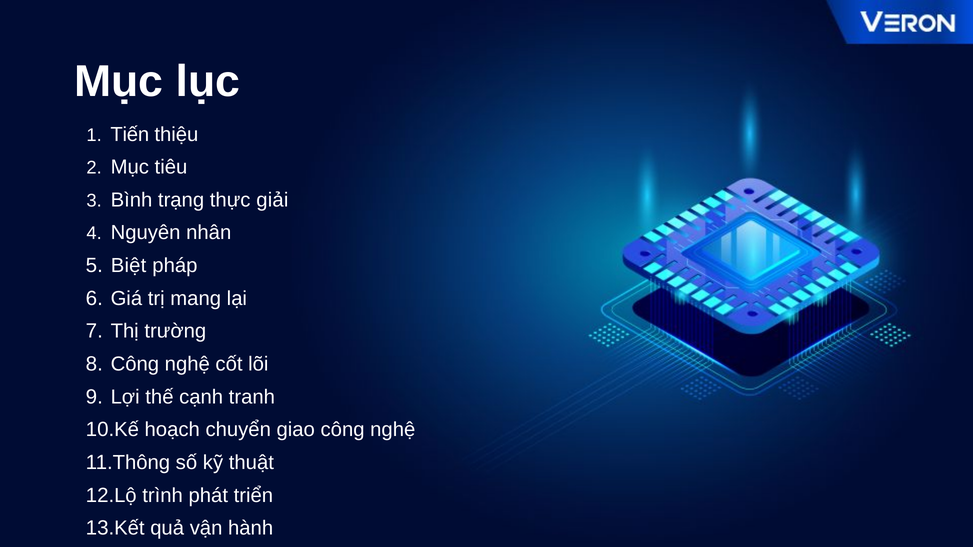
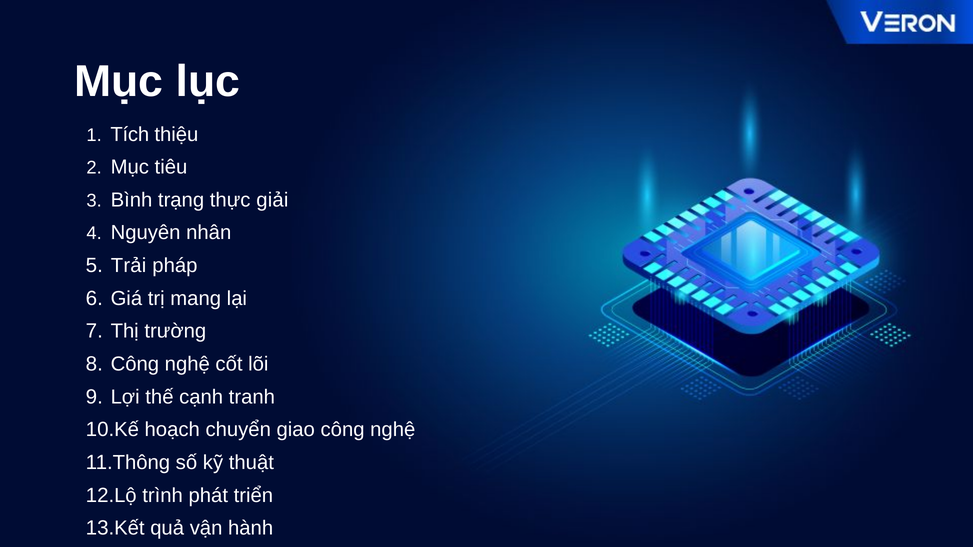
Tiến: Tiến -> Tích (130, 134)
Biệt: Biệt -> Trải (129, 266)
